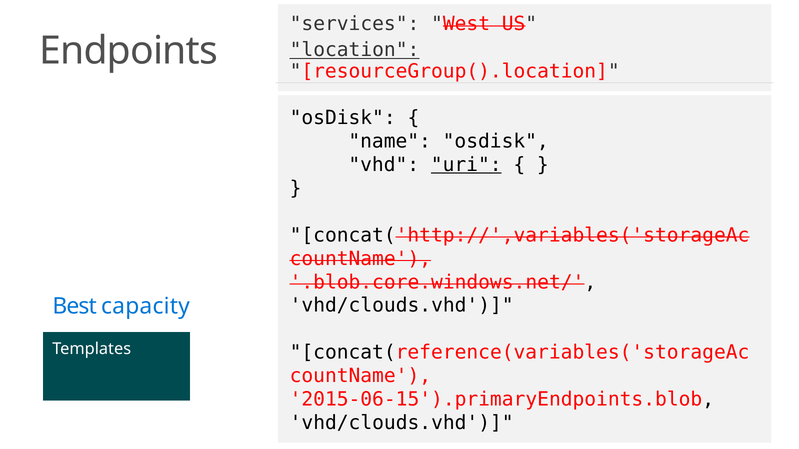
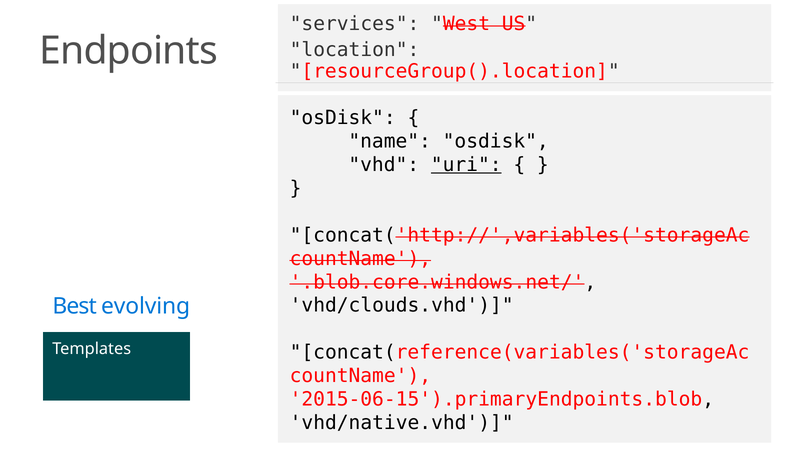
location underline: present -> none (355, 50)
capacity: capacity -> evolving (146, 306)
vhd/clouds.vhd: vhd/clouds.vhd -> vhd/native.vhd (402, 423)
